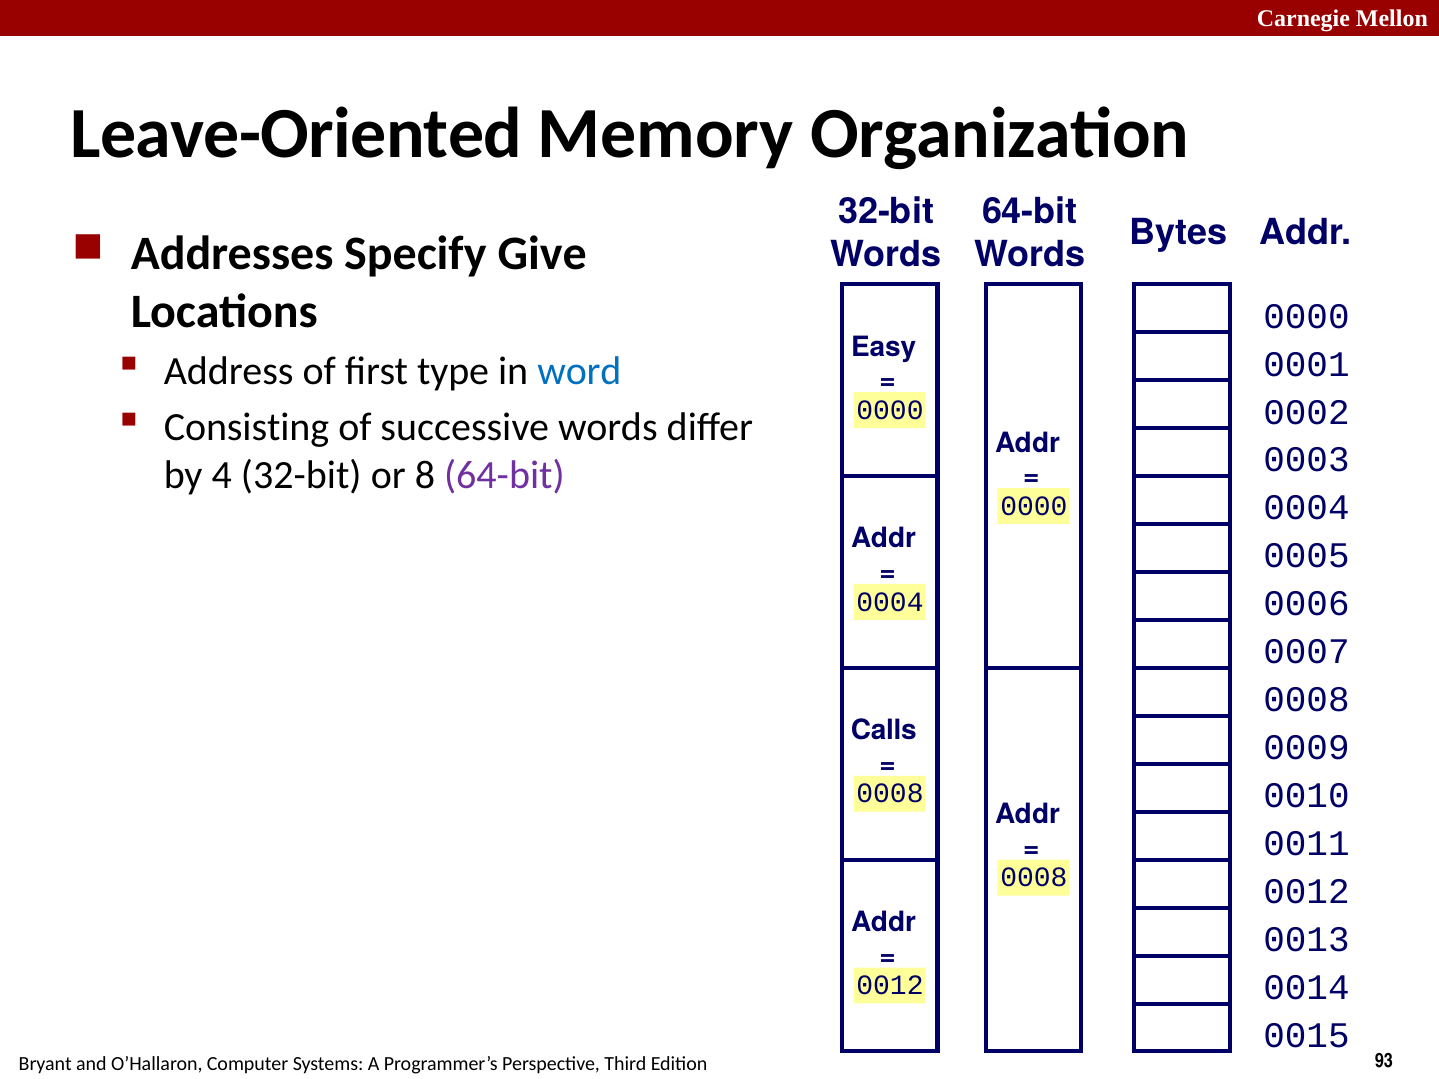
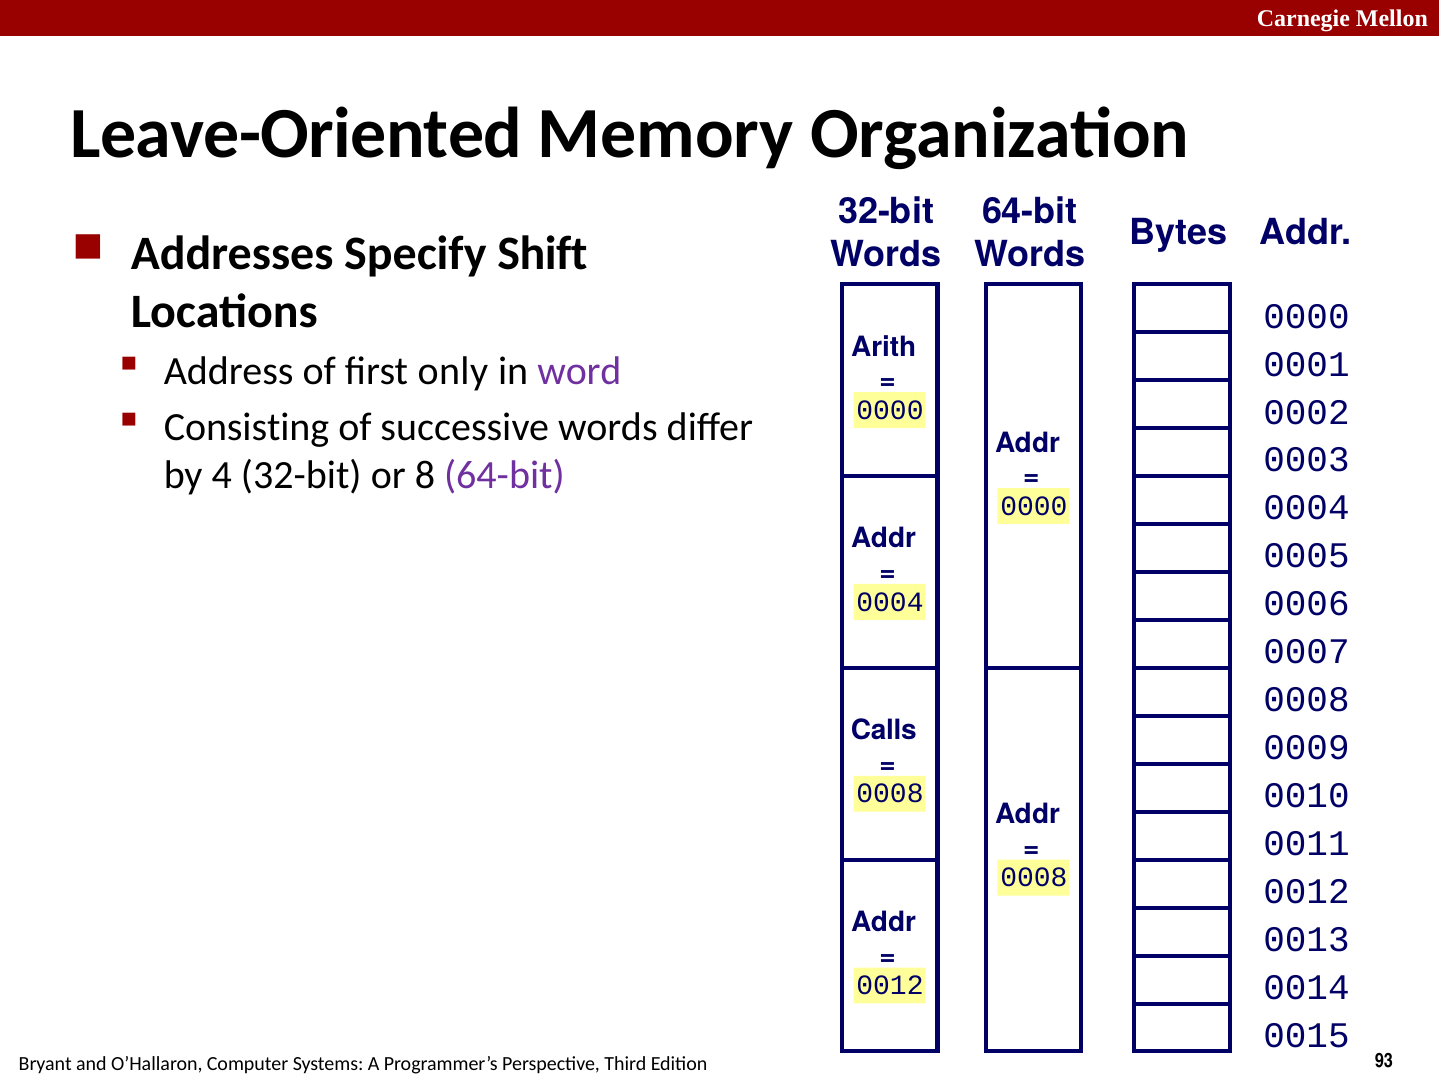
Give: Give -> Shift (542, 254)
Easy: Easy -> Arith (884, 347)
type: type -> only (453, 371)
word colour: blue -> purple (579, 371)
